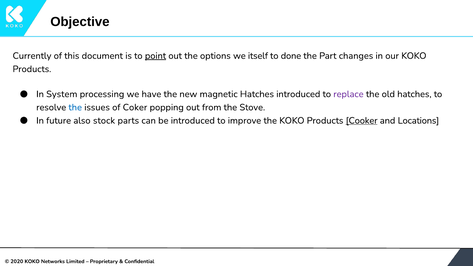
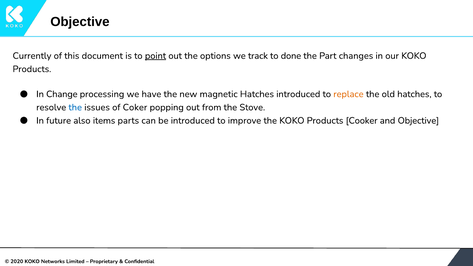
itself: itself -> track (258, 56)
System: System -> Change (62, 94)
replace colour: purple -> orange (348, 94)
stock: stock -> items (104, 121)
Cooker underline: present -> none (362, 121)
and Locations: Locations -> Objective (418, 121)
